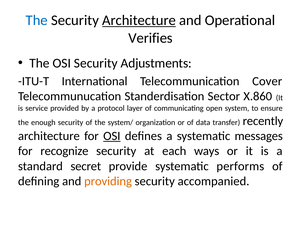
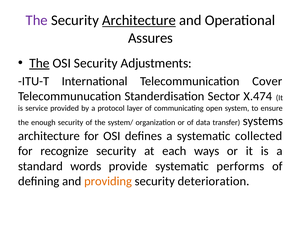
The colour: blue -> purple (37, 20)
Verifies: Verifies -> Assures (151, 38)
The underline: none -> present (39, 63)
X.860: X.860 -> X.474 (258, 96)
recently: recently -> systems (263, 121)
OSI underline: present -> none (112, 136)
messages: messages -> collected (259, 136)
secret: secret -> words (86, 166)
accompanied: accompanied -> deterioration (214, 181)
